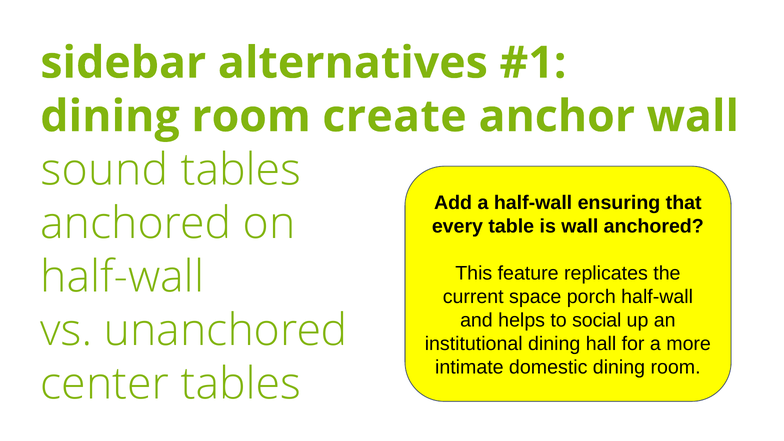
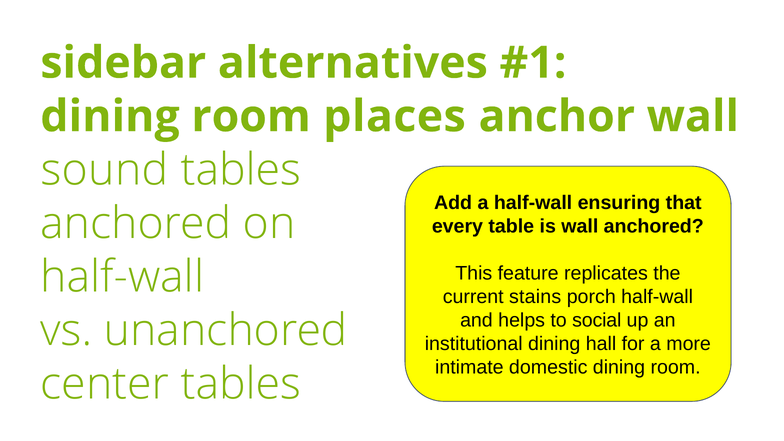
create: create -> places (394, 117)
space: space -> stains (535, 297)
